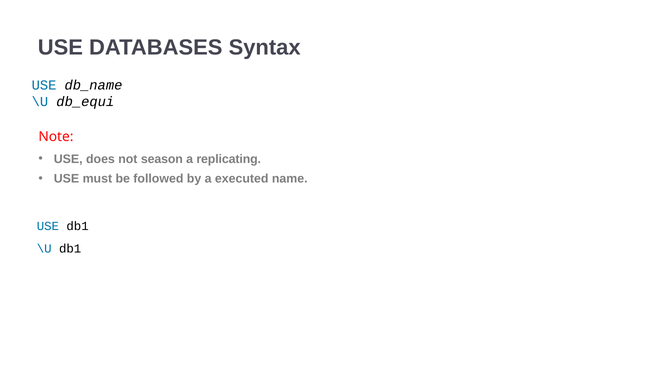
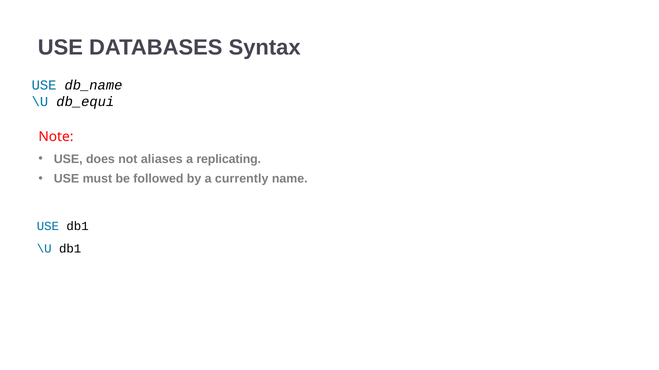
season: season -> aliases (162, 159)
executed: executed -> currently (242, 179)
